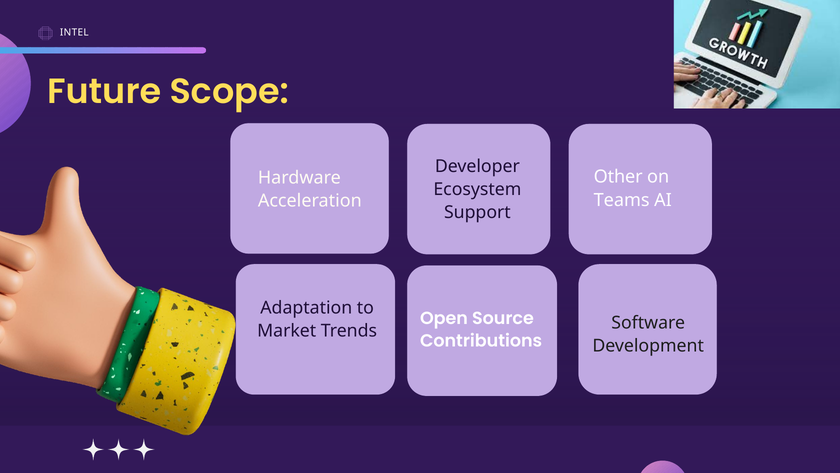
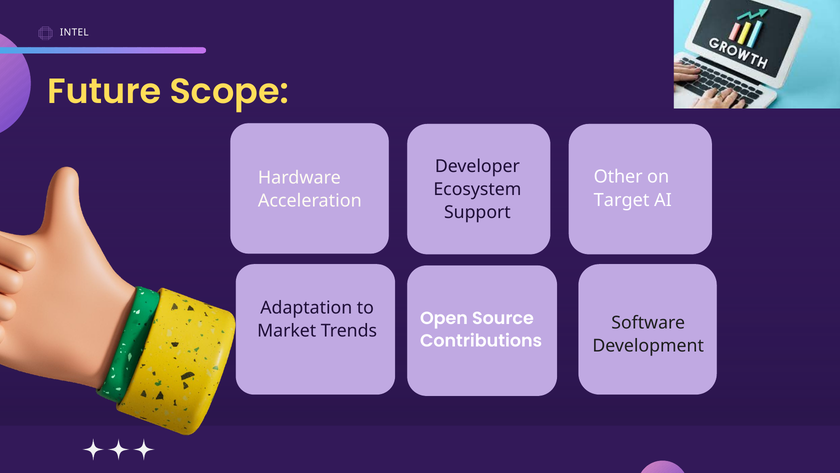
Teams: Teams -> Target (622, 200)
